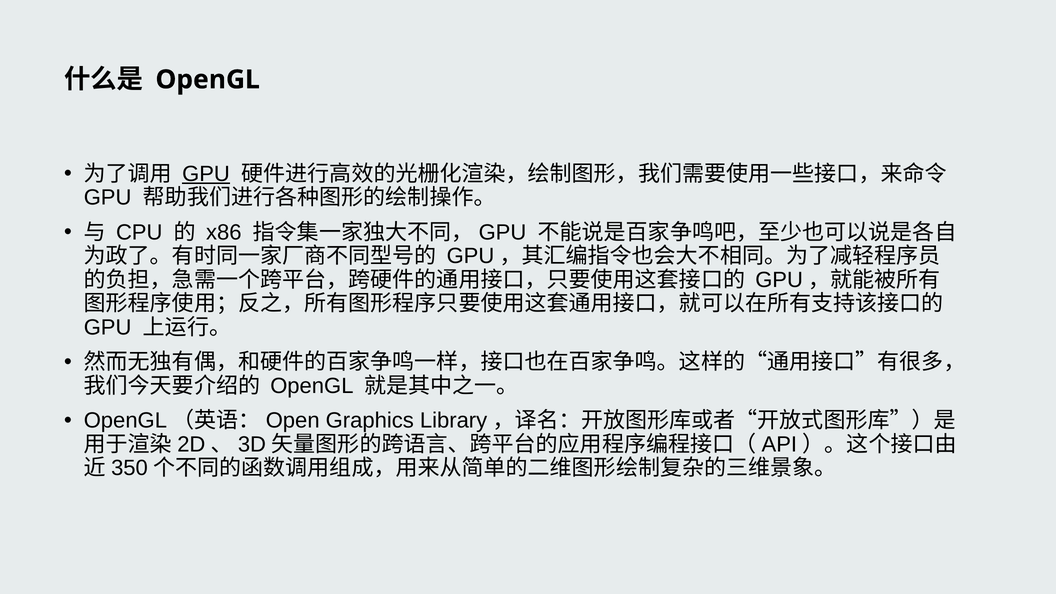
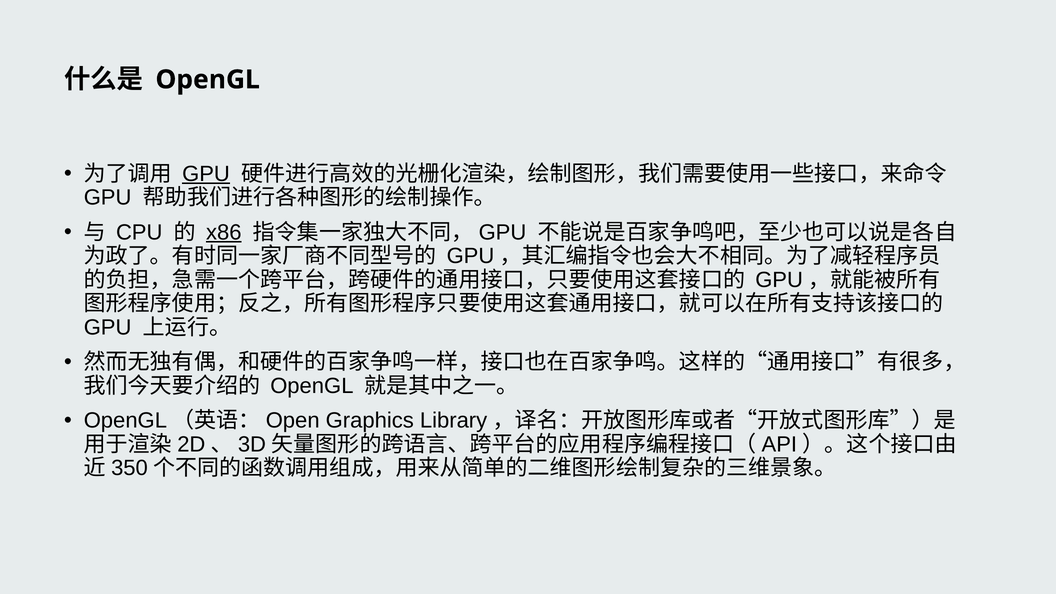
x86 underline: none -> present (224, 232)
